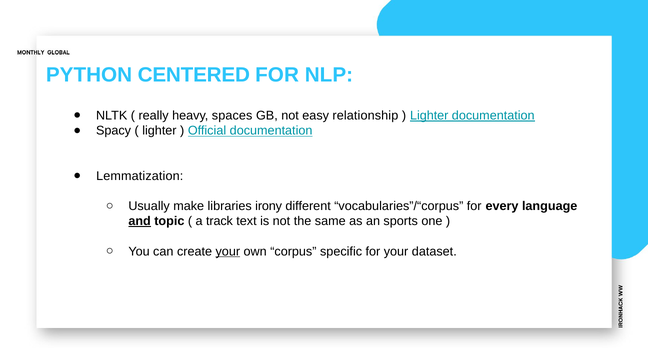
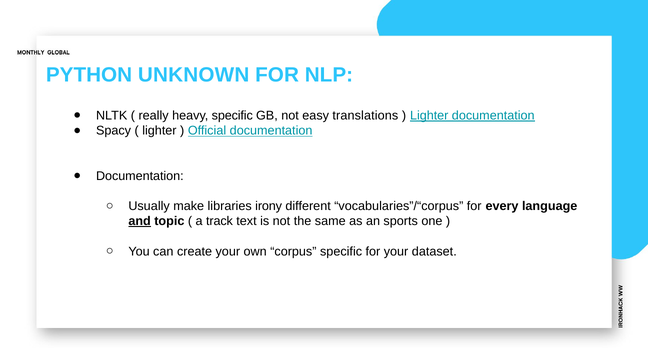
CENTERED: CENTERED -> UNKNOWN (194, 75)
heavy spaces: spaces -> specific (232, 116)
relationship: relationship -> translations (365, 116)
Lemmatization: Lemmatization -> Documentation (140, 176)
your underline: present -> none (228, 252)
